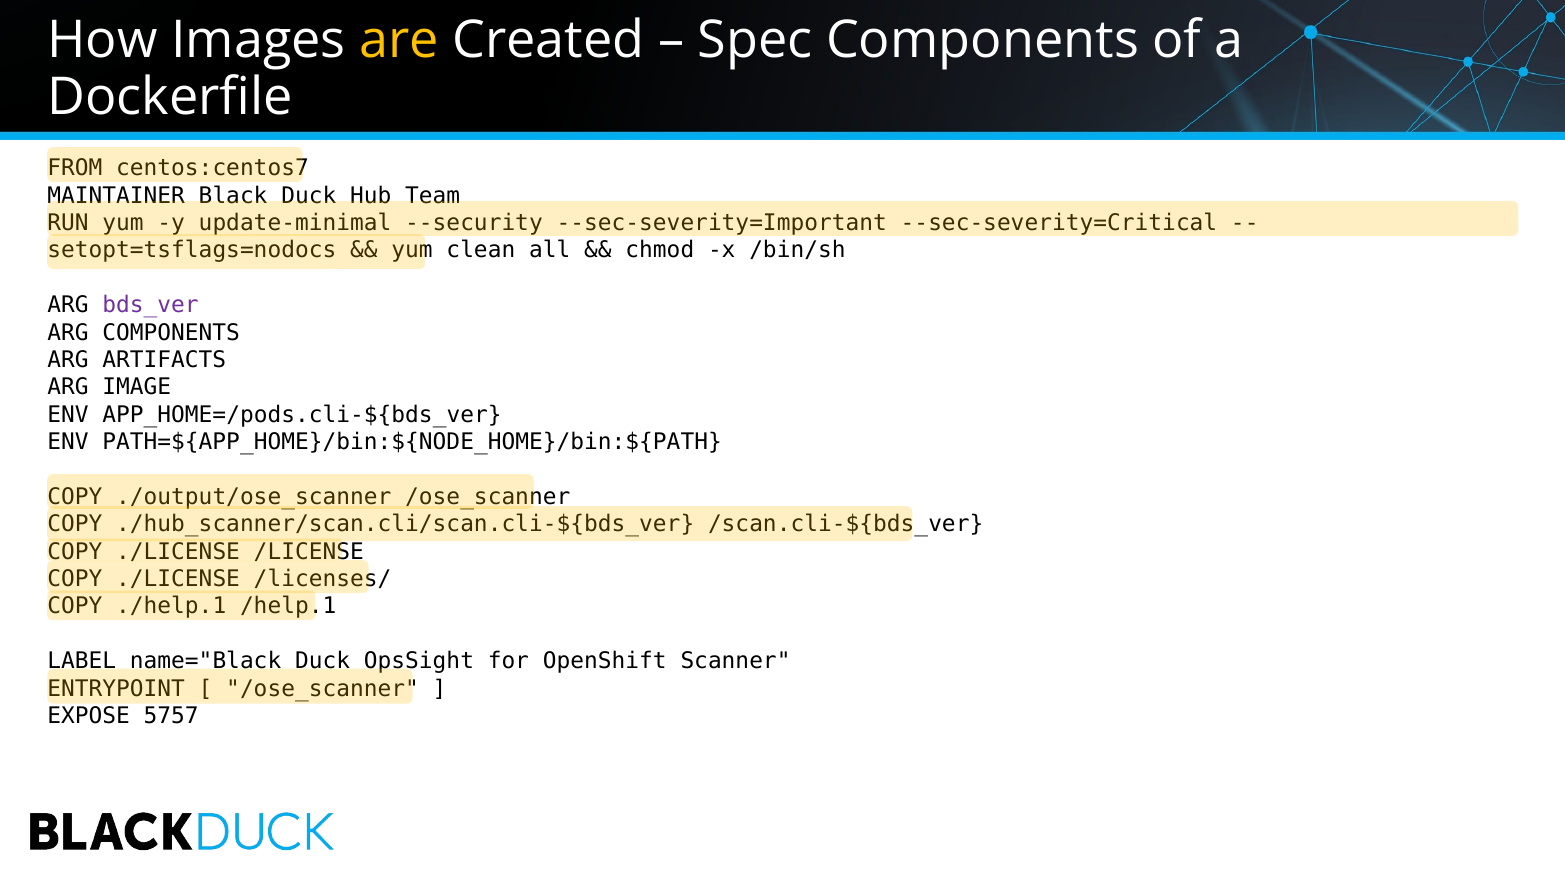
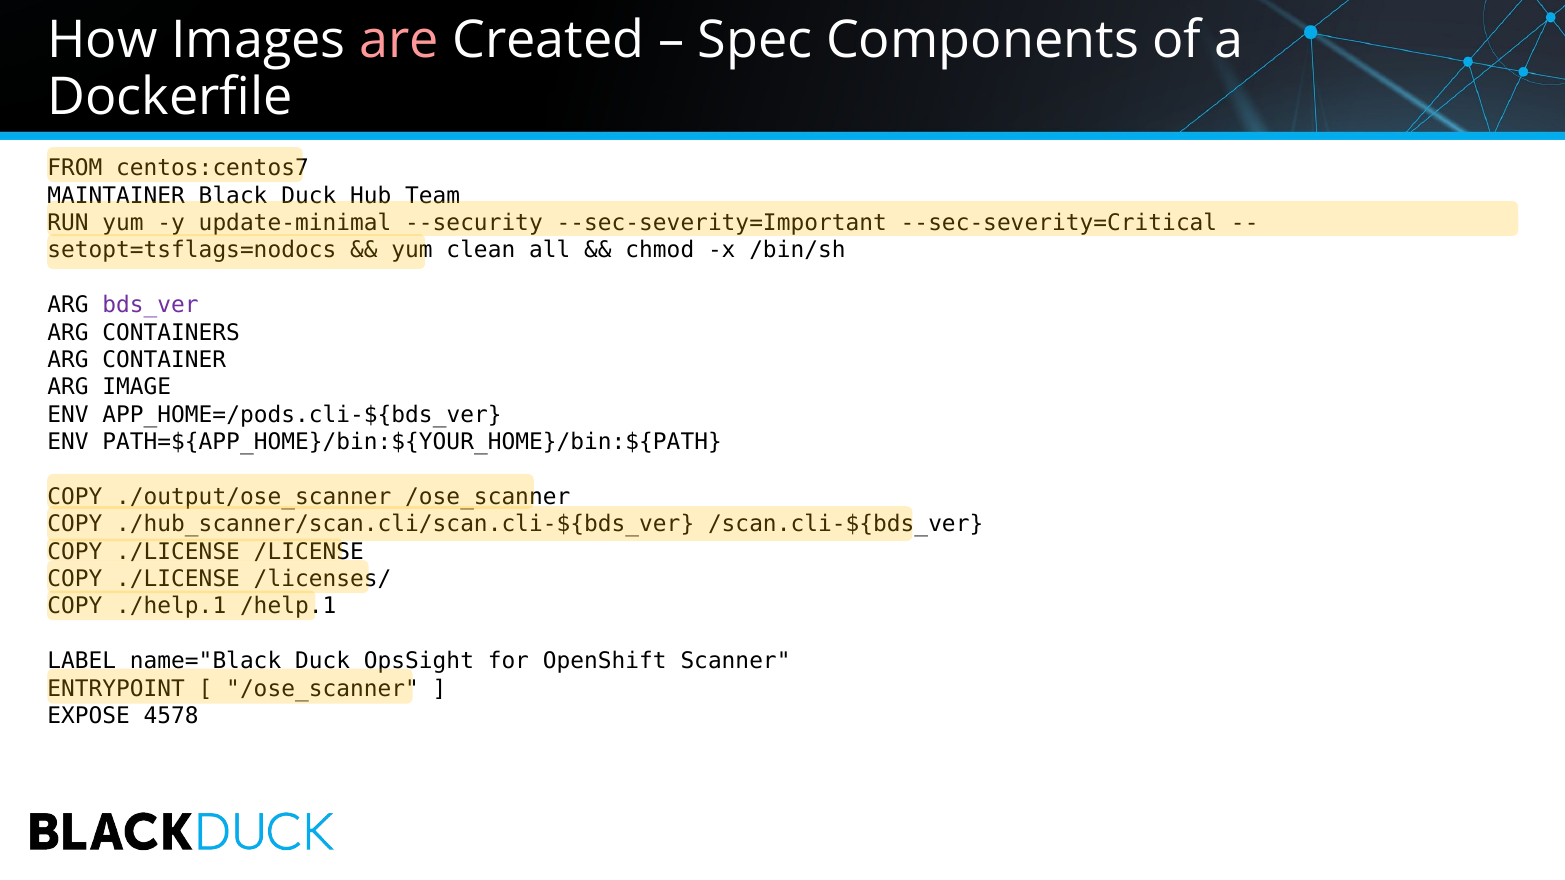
are colour: yellow -> pink (399, 41)
ARG COMPONENTS: COMPONENTS -> CONTAINERS (171, 333)
ARTIFACTS: ARTIFACTS -> CONTAINER (164, 360)
PATH=${APP_HOME}/bin:${NODE_HOME}/bin:${PATH: PATH=${APP_HOME}/bin:${NODE_HOME}/bin:${PATH -> PATH=${APP_HOME}/bin:${YOUR_HOME}/bin:${PATH (412, 442)
5757: 5757 -> 4578 (171, 716)
